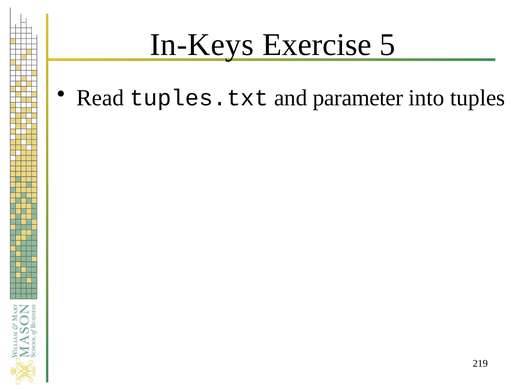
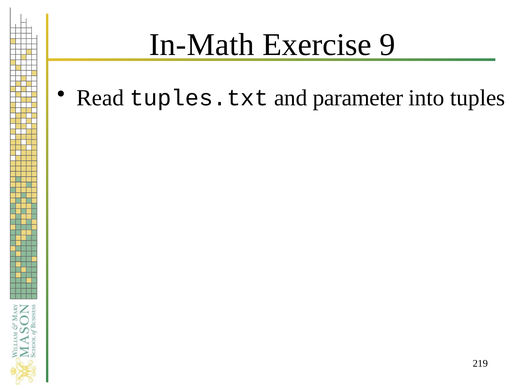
In-Keys: In-Keys -> In-Math (202, 45)
5: 5 -> 9 (388, 45)
